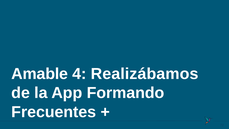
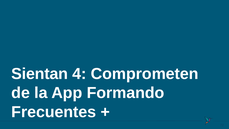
Amable: Amable -> Sientan (40, 74)
Realizábamos: Realizábamos -> Comprometen (145, 74)
